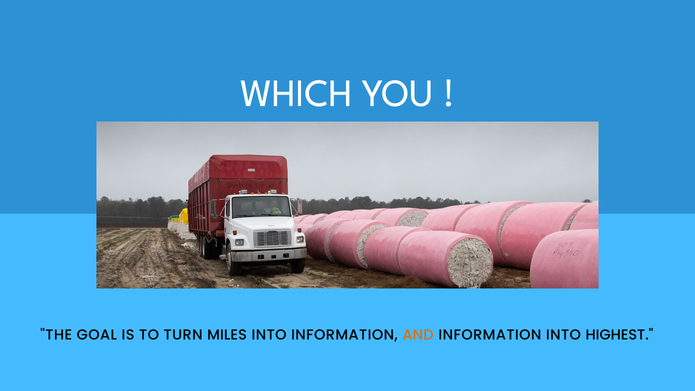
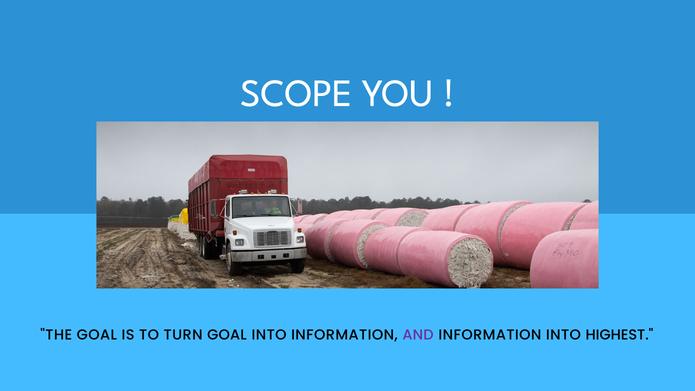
WHICH: WHICH -> SCOPE (296, 93)
TURN MILES: MILES -> GOAL (227, 335)
AND colour: orange -> purple (418, 335)
